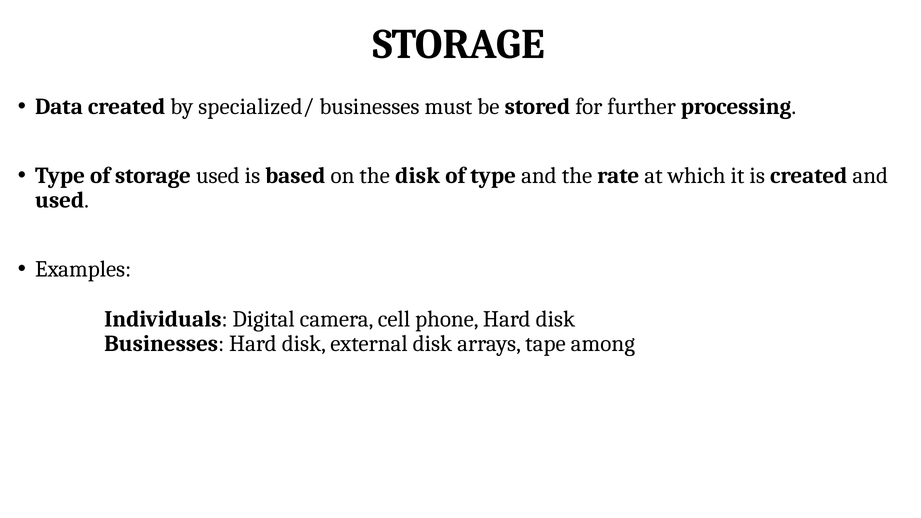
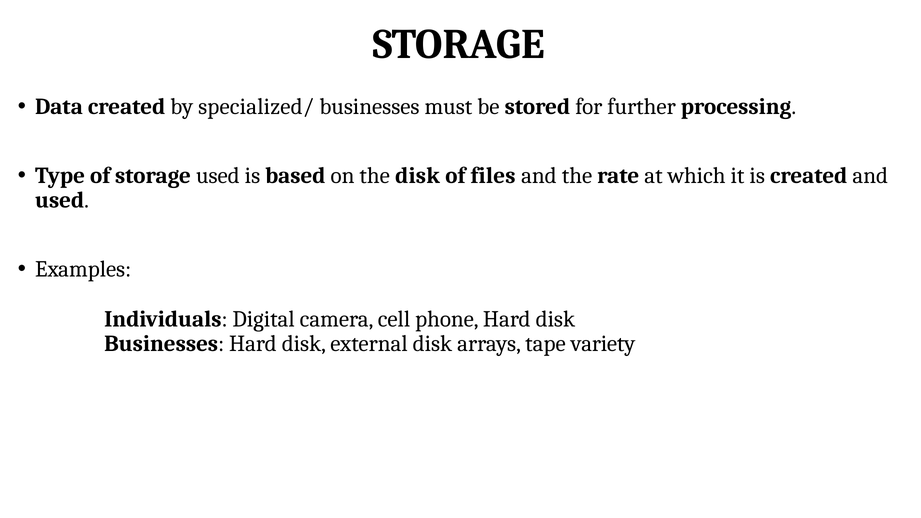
of type: type -> files (493, 176)
among: among -> variety (603, 344)
